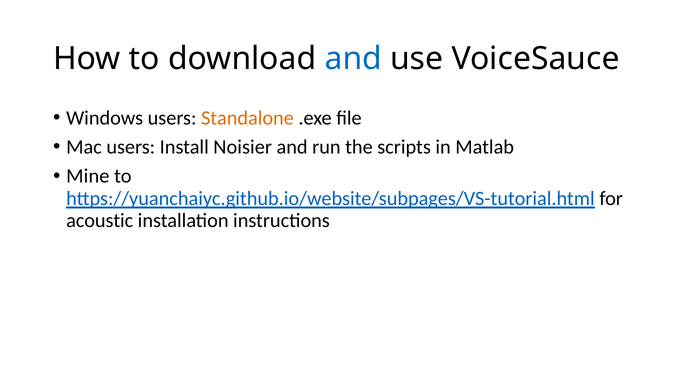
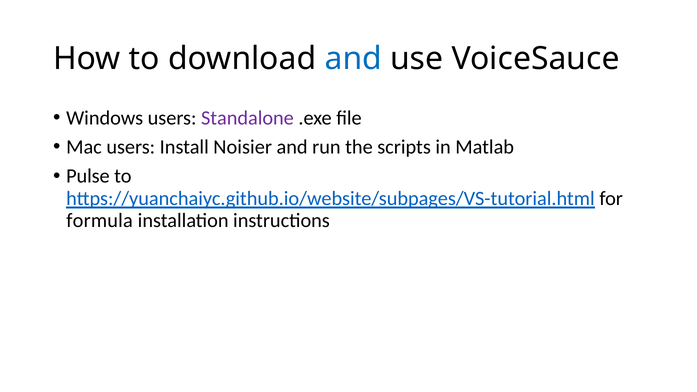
Standalone colour: orange -> purple (247, 118)
Mine: Mine -> Pulse (88, 176)
acoustic: acoustic -> formula (100, 221)
